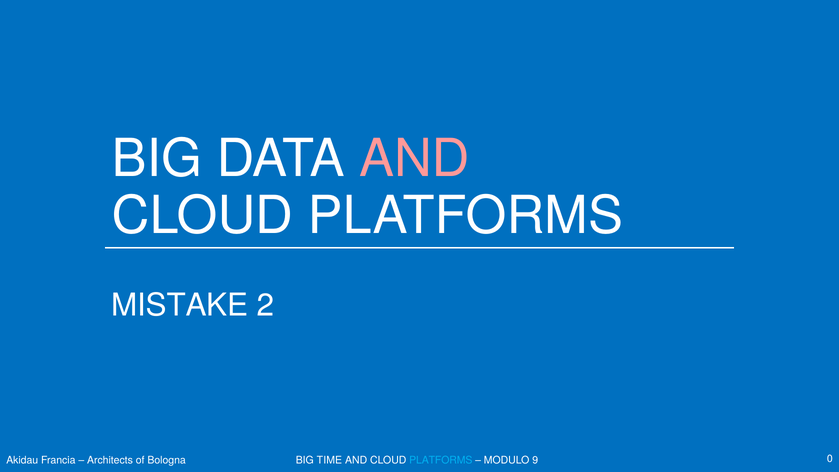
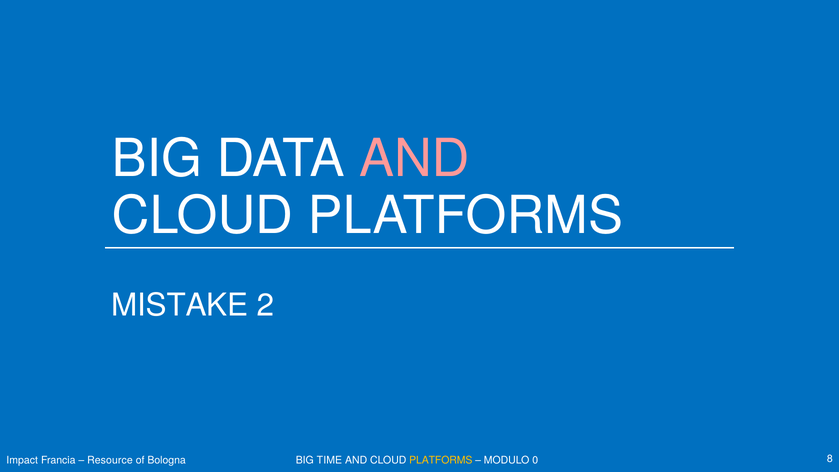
Akidau: Akidau -> Impact (22, 460)
Architects: Architects -> Resource (110, 460)
PLATFORMS colour: light blue -> yellow (441, 460)
9: 9 -> 0 (535, 460)
0: 0 -> 8 (830, 459)
